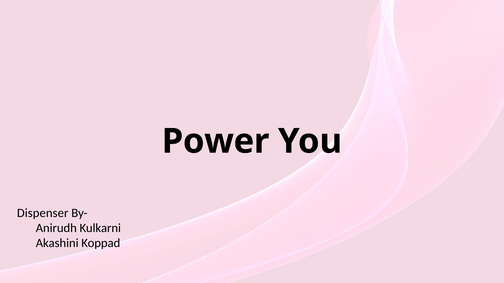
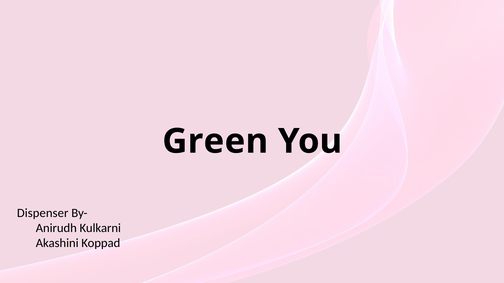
Power: Power -> Green (215, 142)
